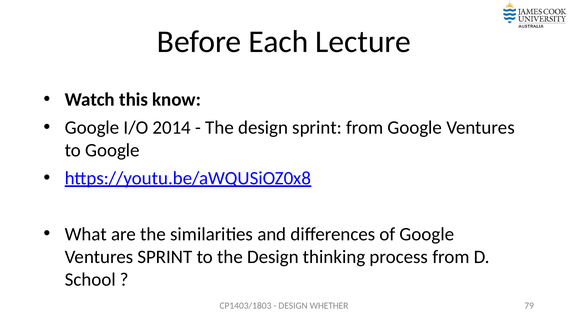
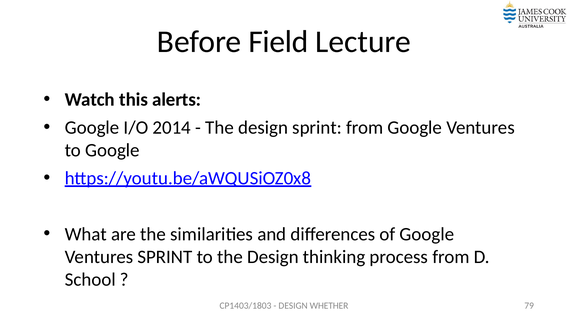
Each: Each -> Field (278, 42)
know: know -> alerts (177, 100)
